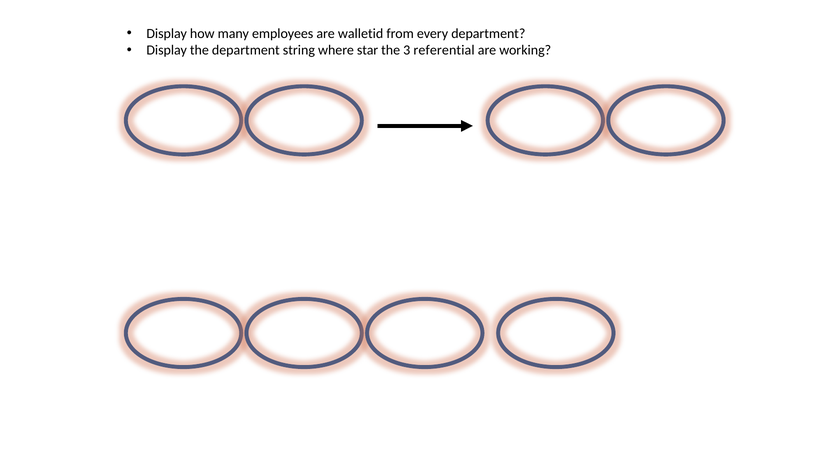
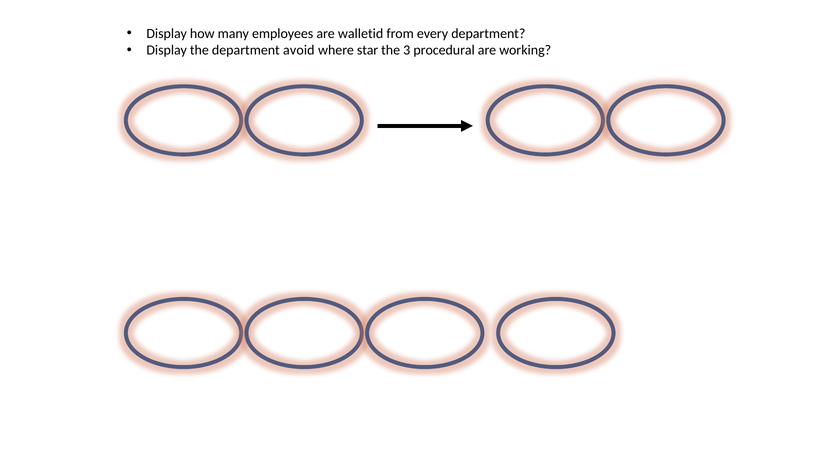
string: string -> avoid (299, 50)
referential: referential -> procedural (444, 50)
